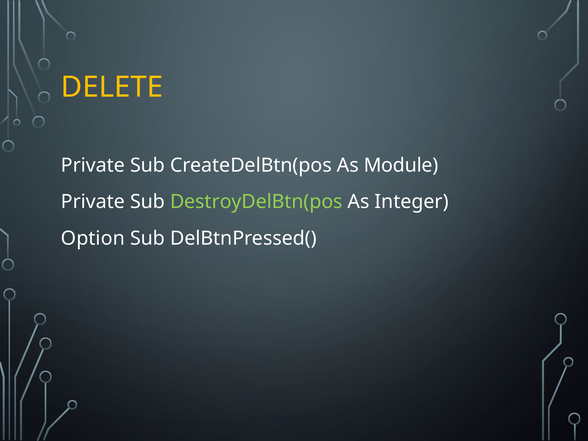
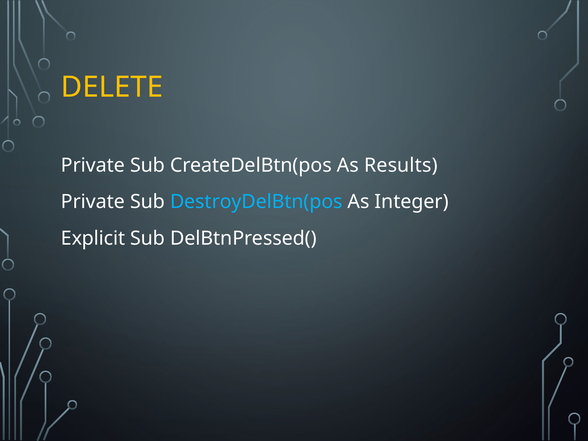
Module: Module -> Results (401, 165)
DestroyDelBtn(pos colour: light green -> light blue (256, 202)
Option: Option -> Explicit (93, 238)
